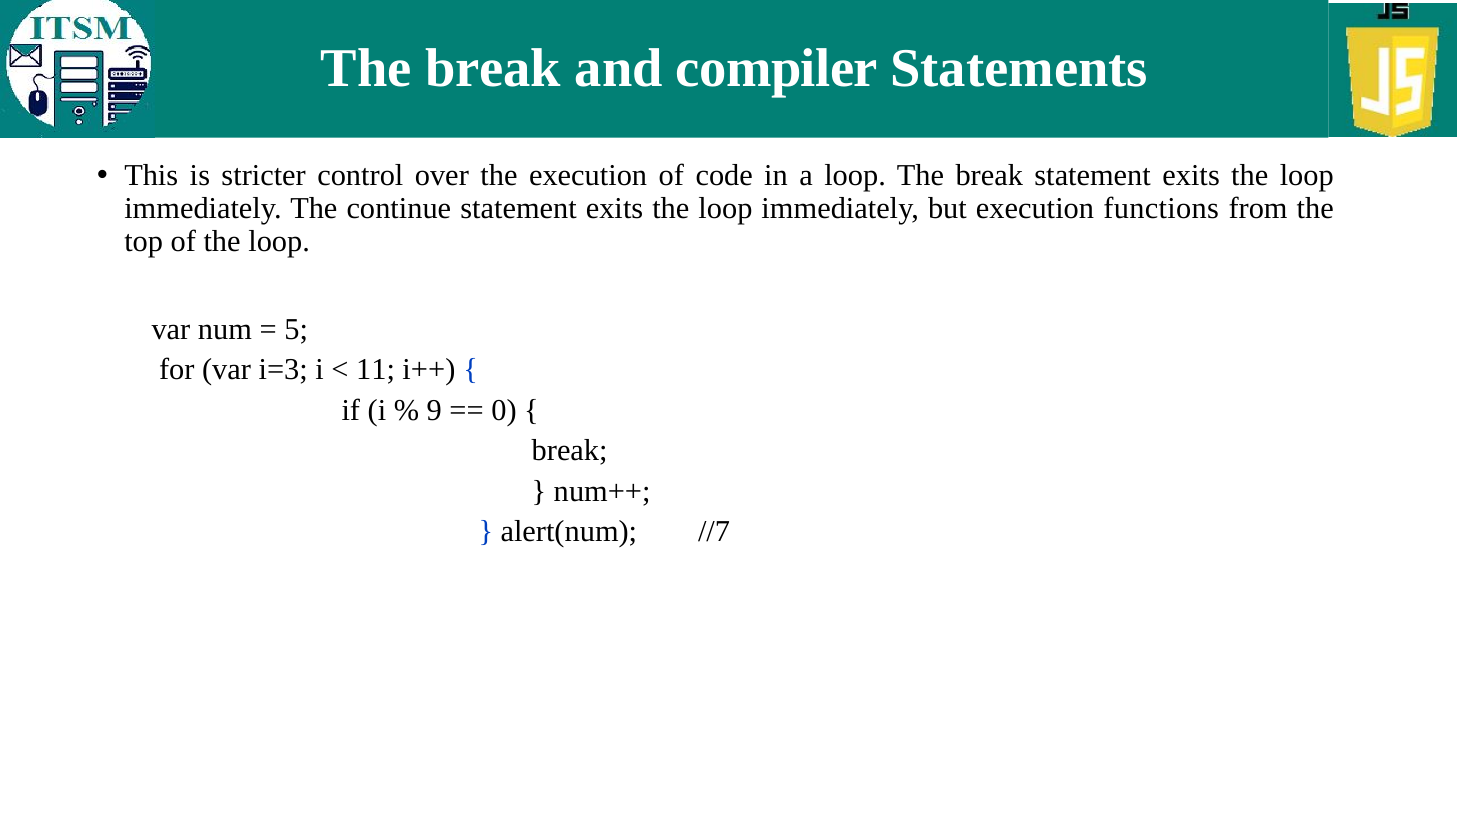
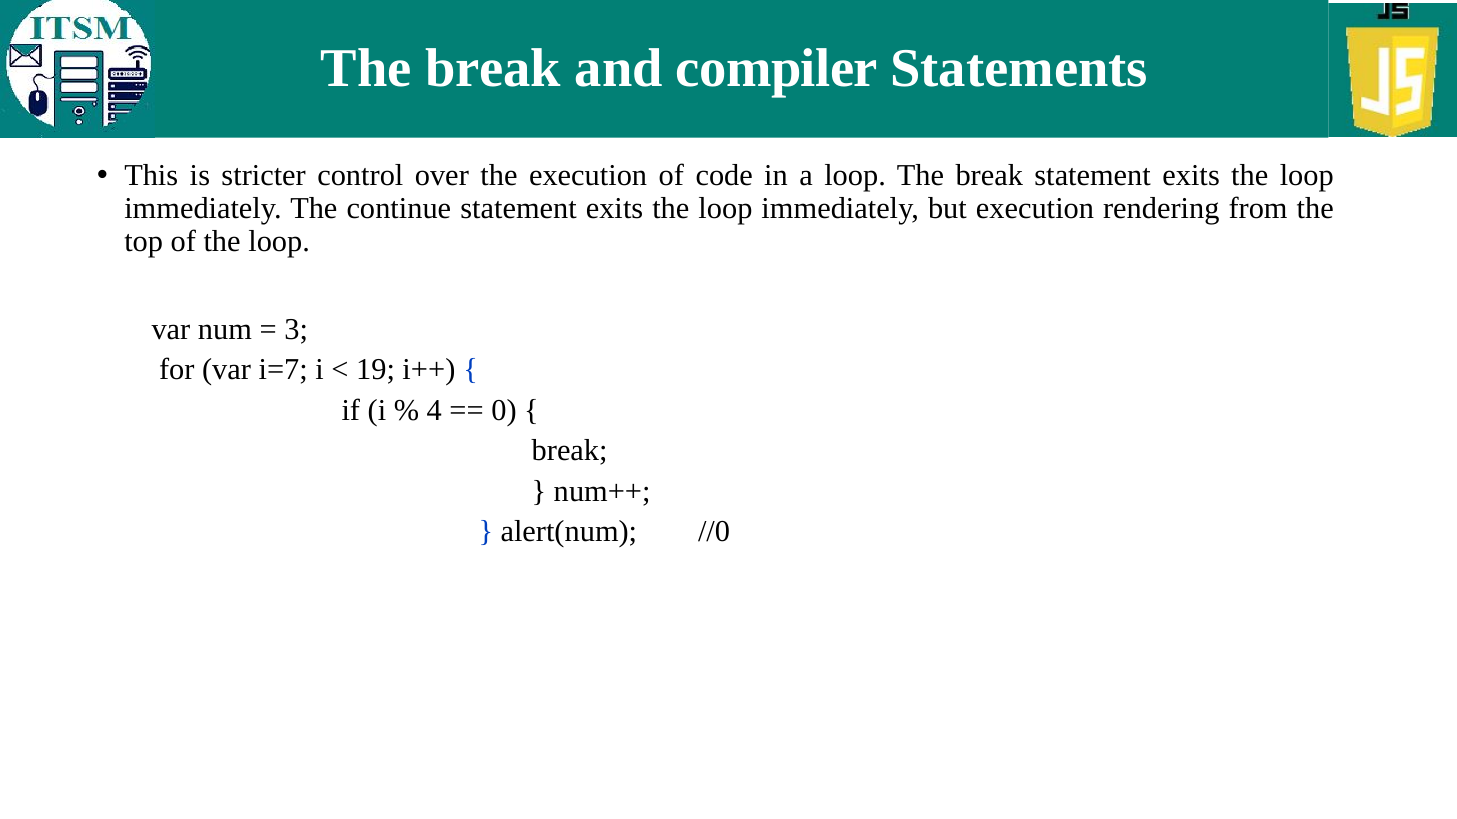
functions: functions -> rendering (1161, 209)
5: 5 -> 3 (296, 330)
i=3: i=3 -> i=7 (283, 370)
11: 11 -> 19 (376, 370)
9: 9 -> 4 (434, 411)
//7: //7 -> //0 (714, 532)
